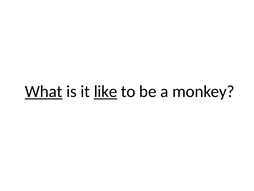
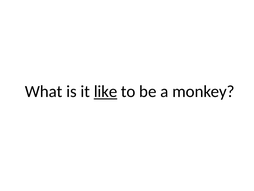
What underline: present -> none (44, 91)
